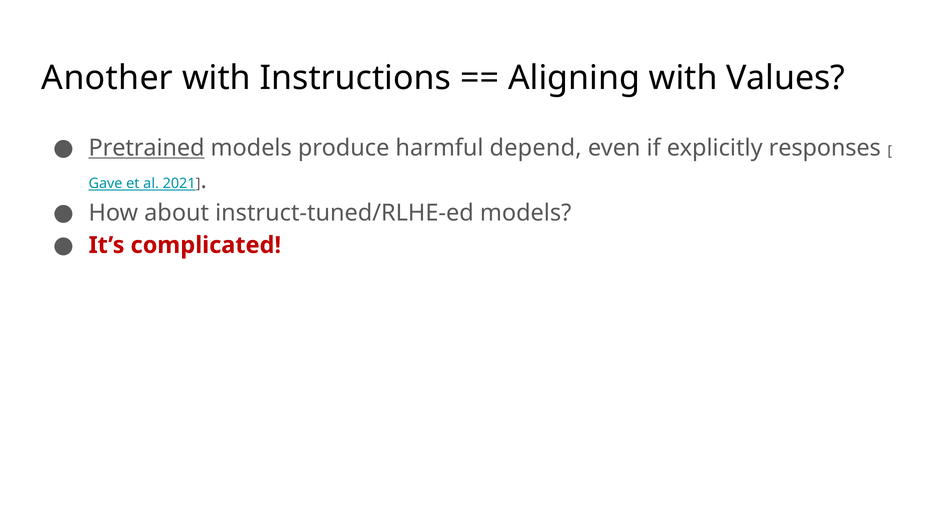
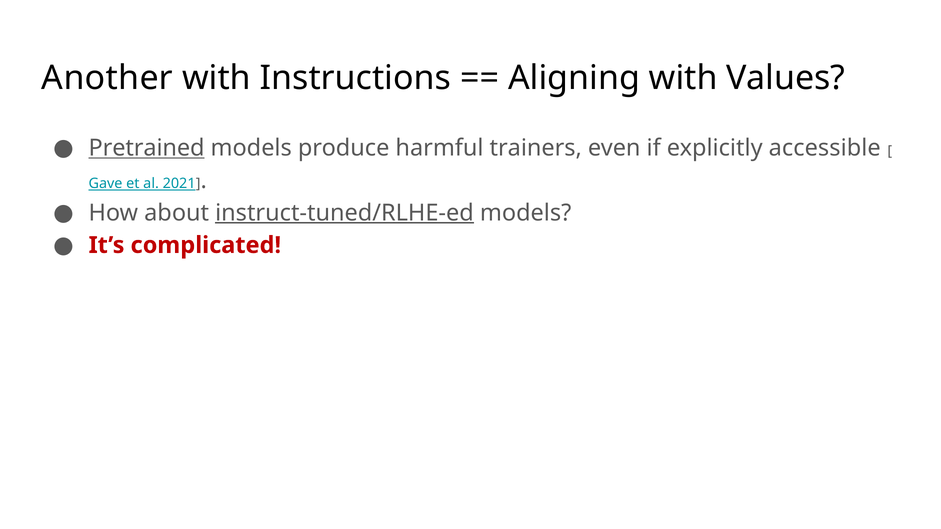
depend: depend -> trainers (536, 148)
responses: responses -> accessible (825, 148)
instruct-tuned/RLHE-ed underline: none -> present (344, 213)
